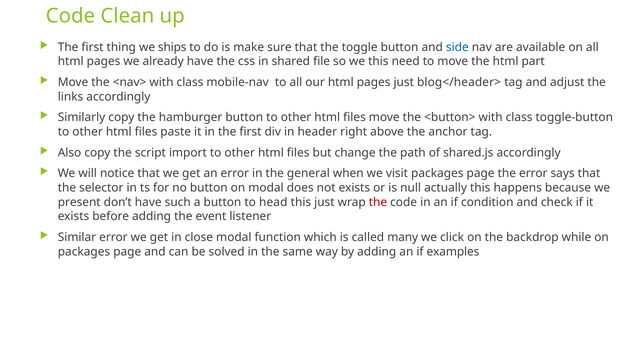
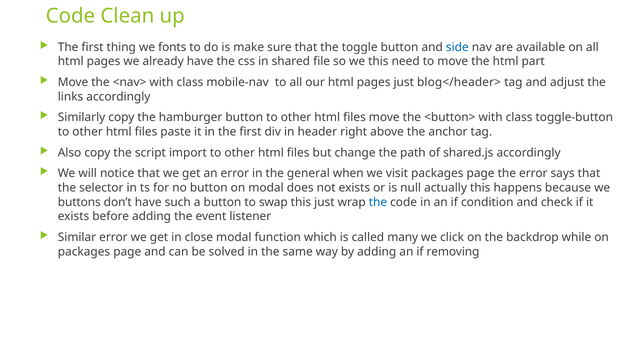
ships: ships -> fonts (172, 47)
present: present -> buttons (79, 202)
head: head -> swap (273, 202)
the colour: red -> blue (378, 202)
examples: examples -> removing (453, 251)
